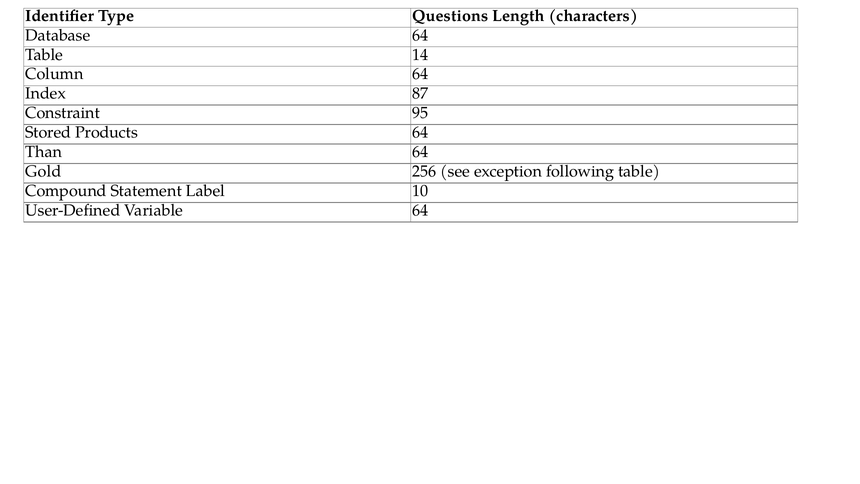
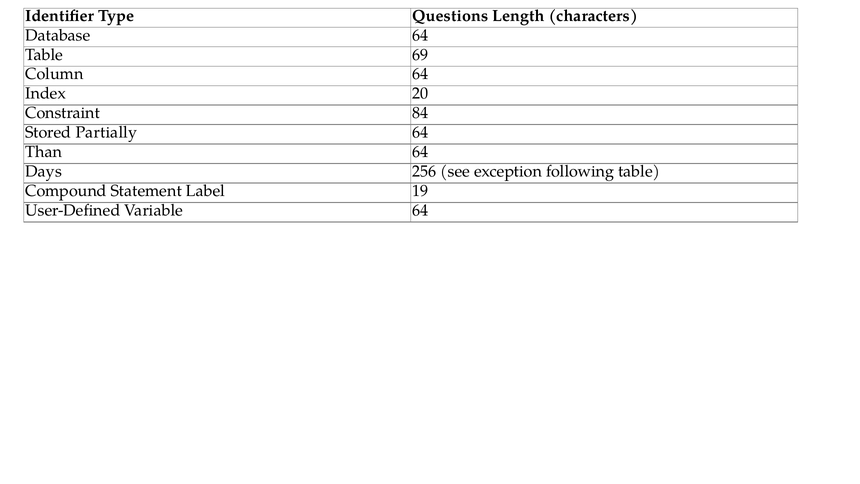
14: 14 -> 69 (420, 55)
87: 87 -> 20 (420, 94)
95: 95 -> 84 (420, 113)
Products: Products -> Partially (106, 132)
Gold: Gold -> Days (44, 171)
10: 10 -> 19 (420, 191)
